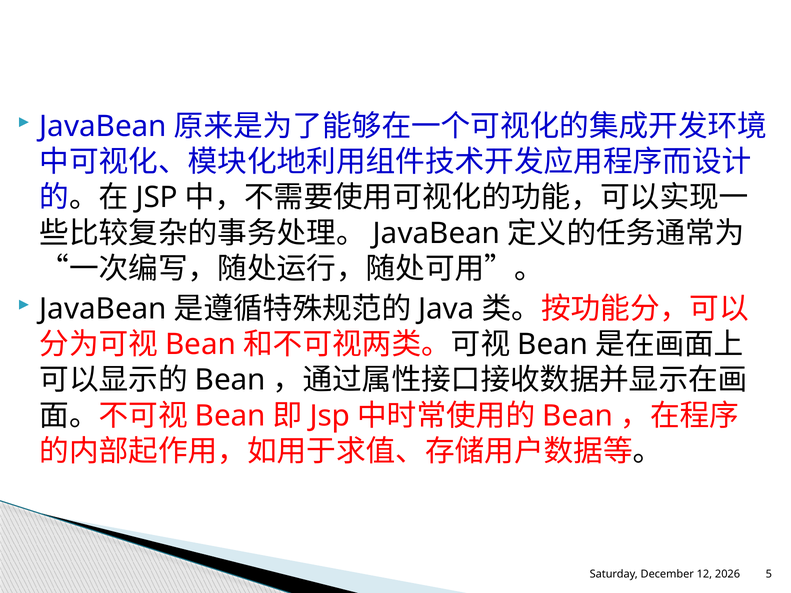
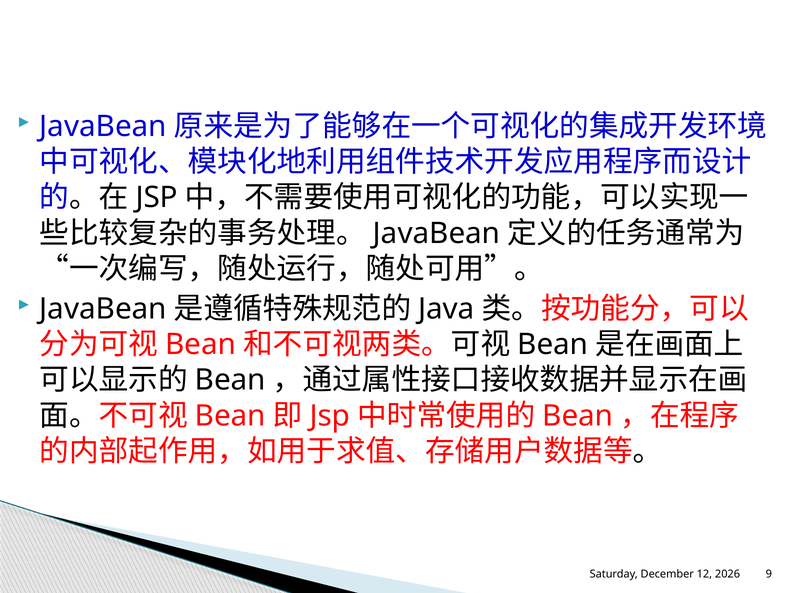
5: 5 -> 9 (769, 574)
